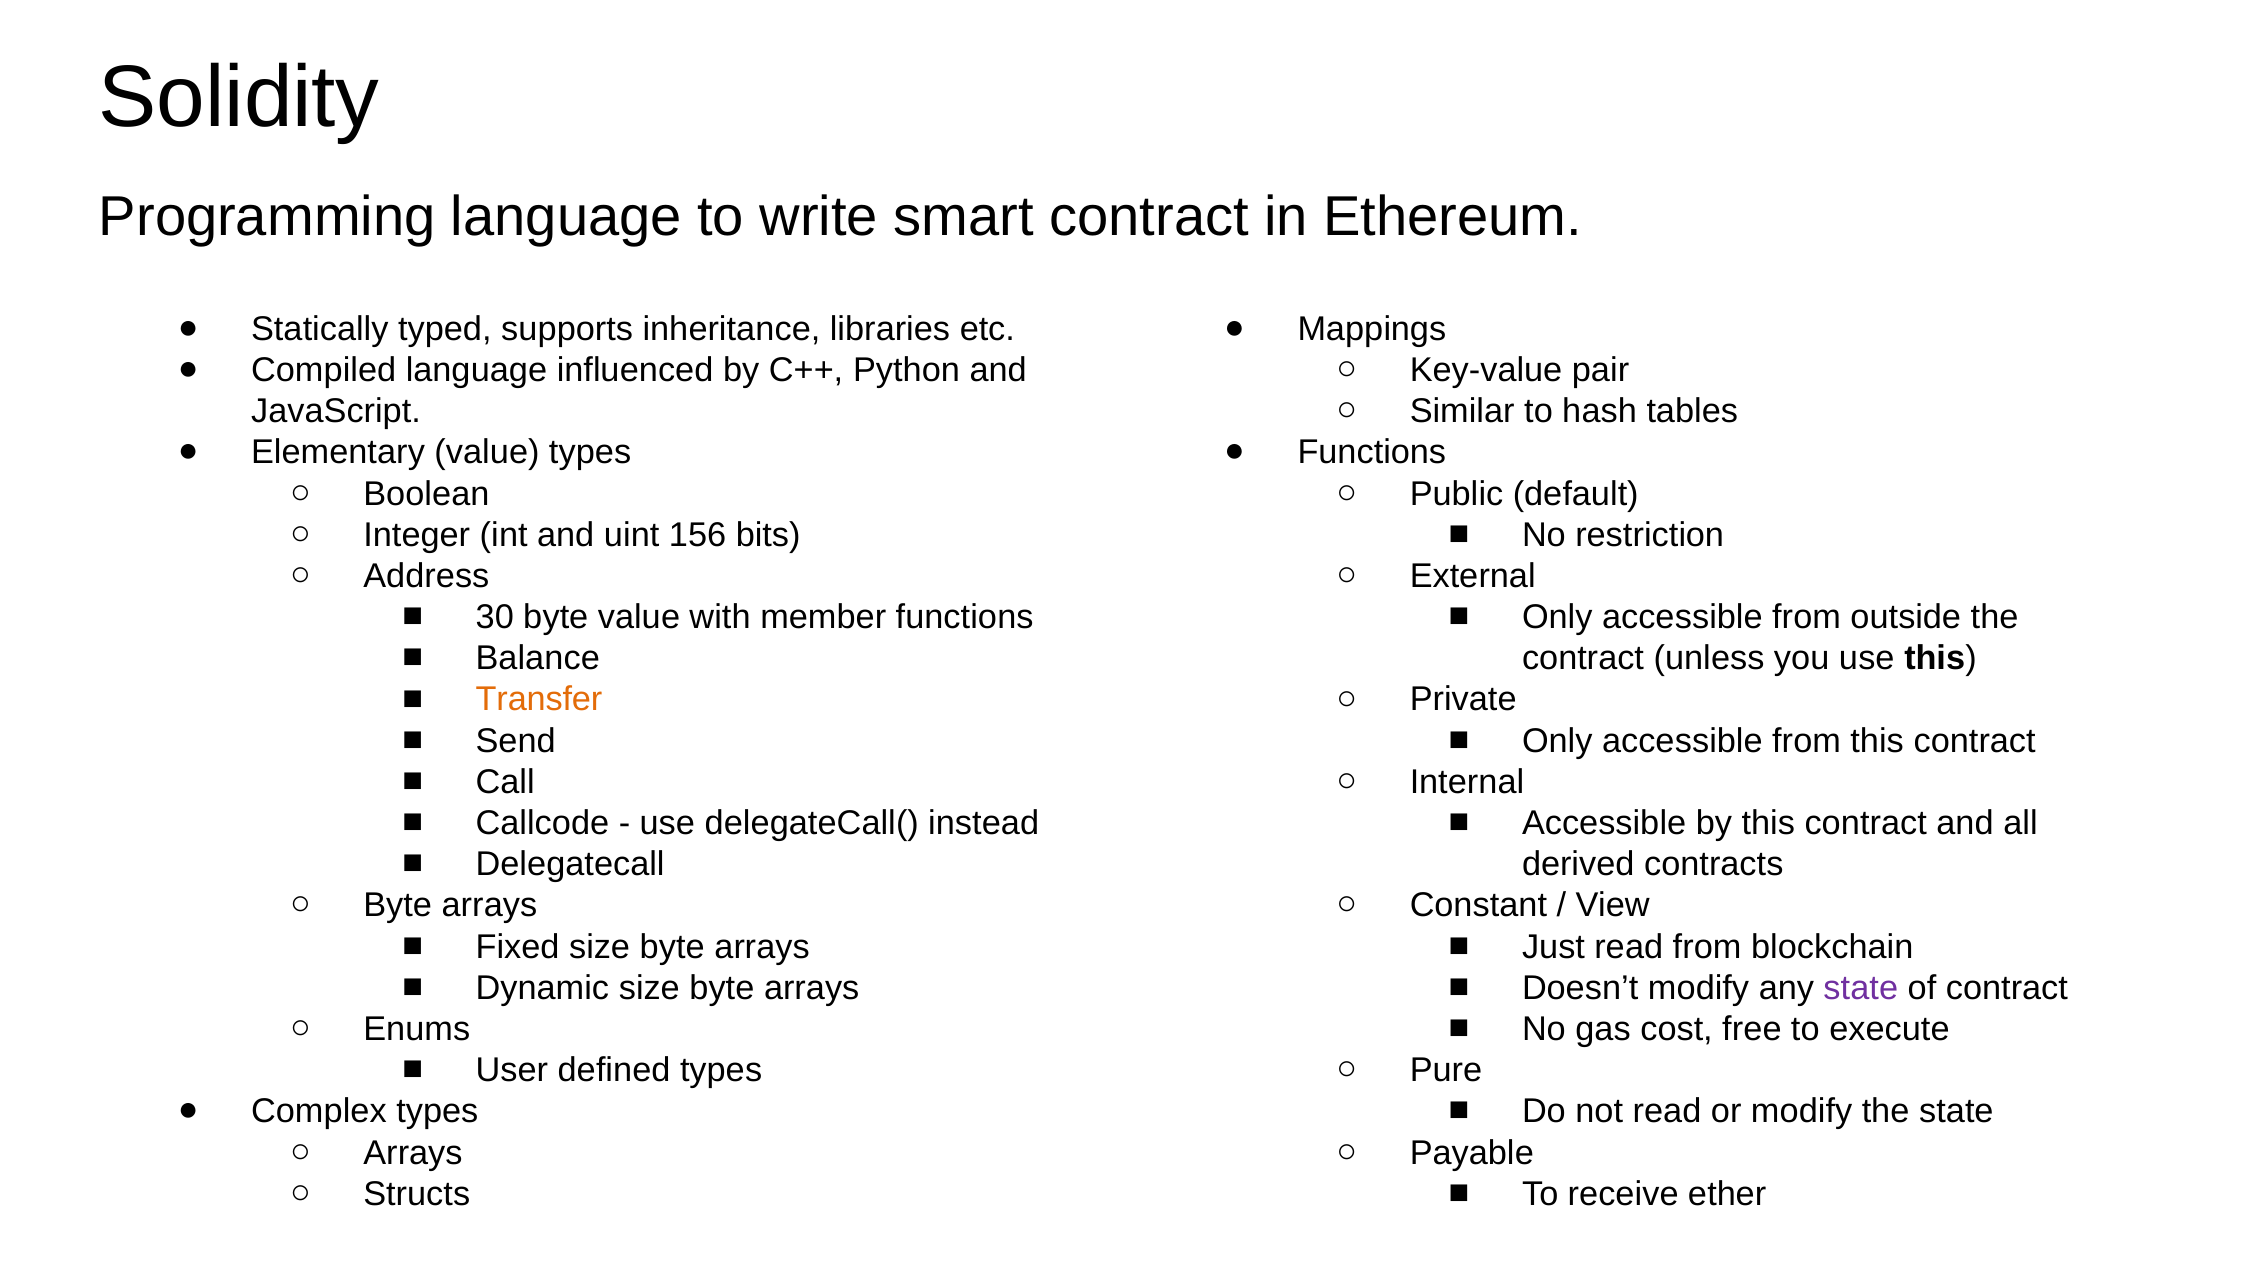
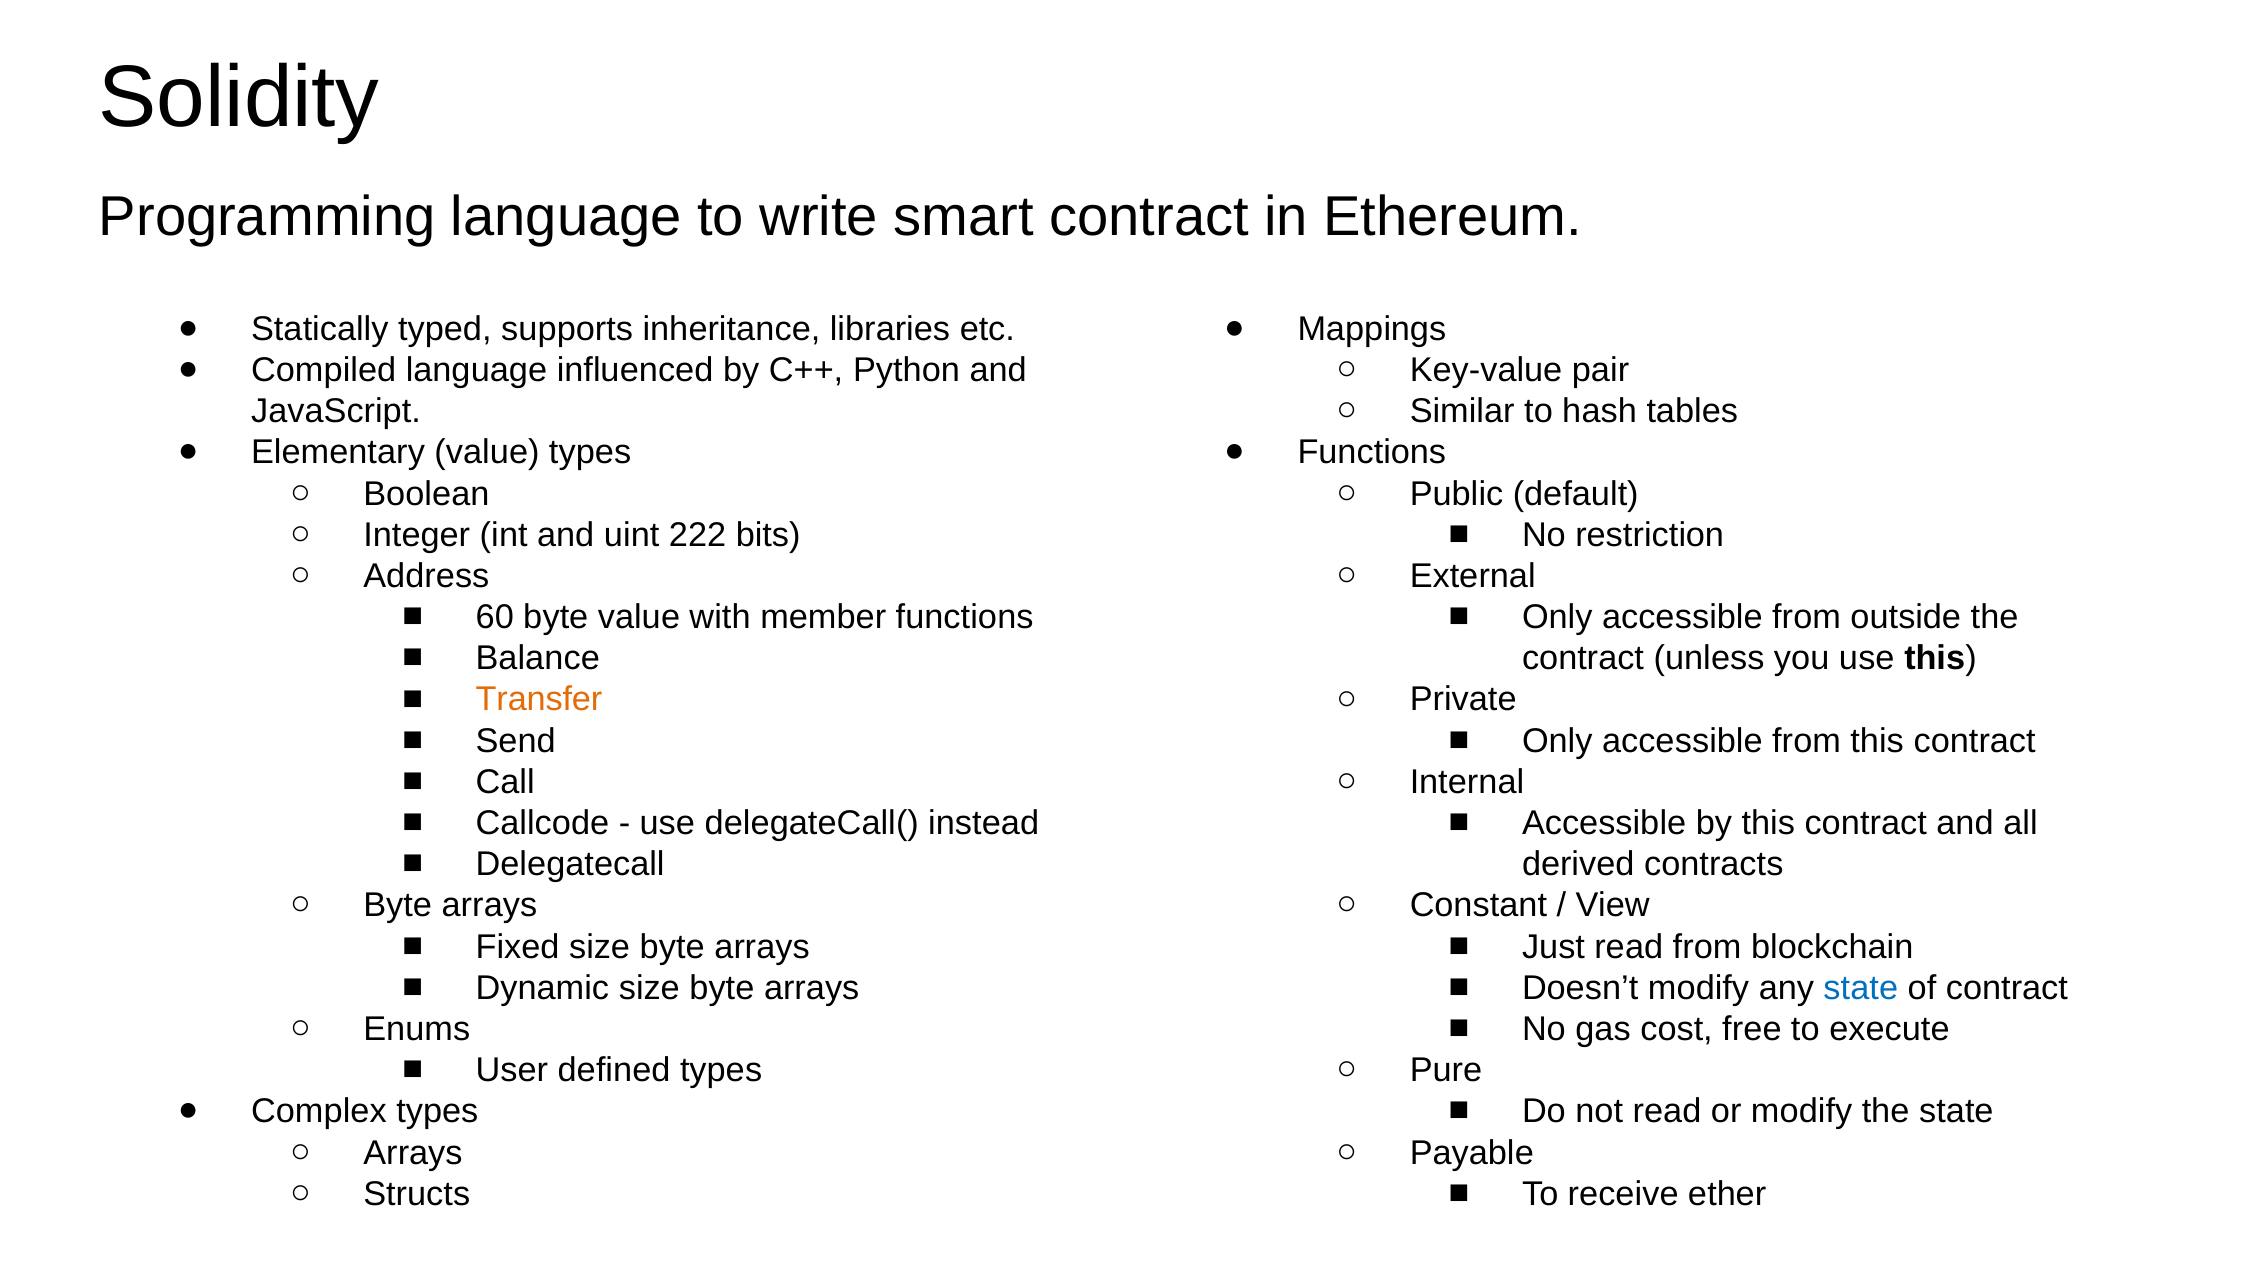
156: 156 -> 222 (698, 535)
30: 30 -> 60 (495, 617)
state colour: purple -> blue (1861, 988)
